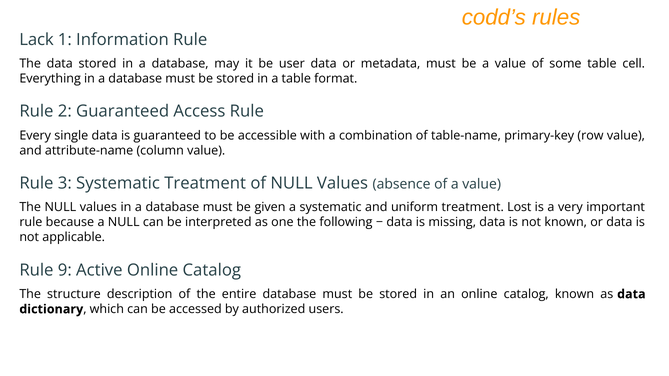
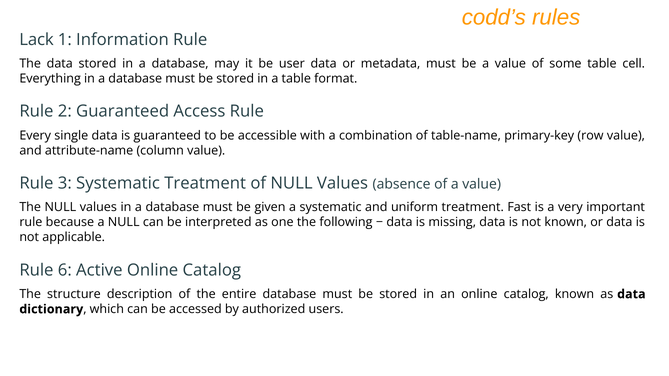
Lost: Lost -> Fast (519, 207)
9: 9 -> 6 (65, 270)
